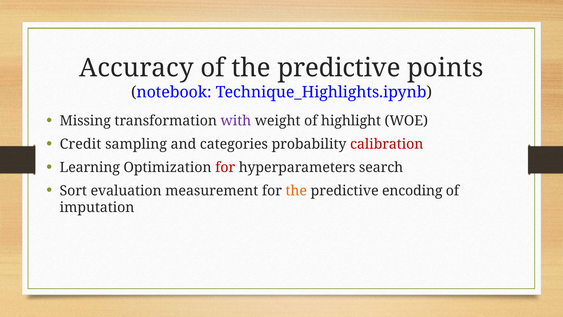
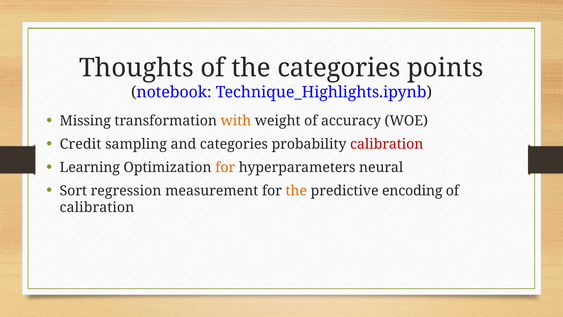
Accuracy: Accuracy -> Thoughts (136, 68)
of the predictive: predictive -> categories (339, 68)
with colour: purple -> orange (236, 121)
highlight: highlight -> accuracy (351, 121)
for colour: red -> orange (225, 167)
search: search -> neural (381, 167)
evaluation: evaluation -> regression (126, 191)
imputation: imputation -> calibration (97, 207)
